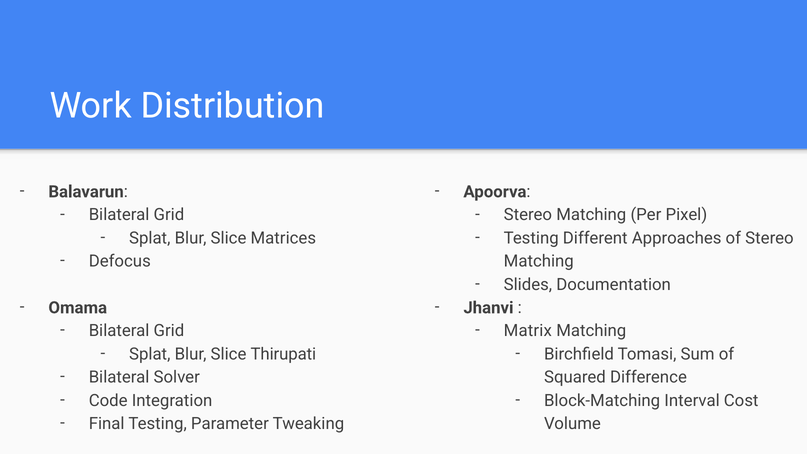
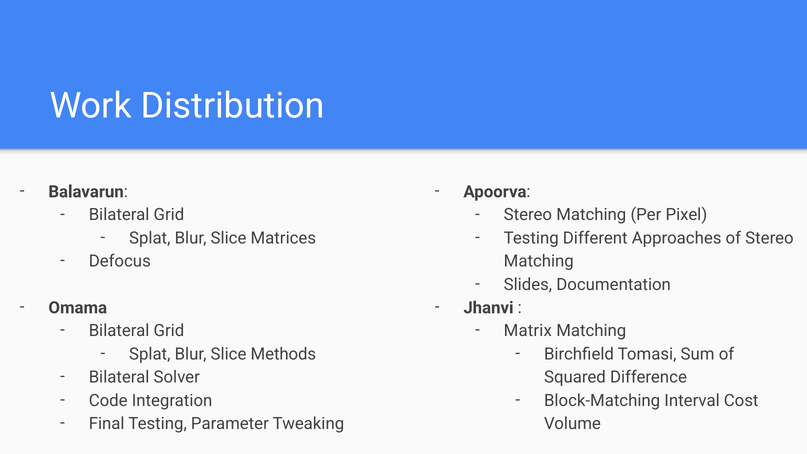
Thirupati: Thirupati -> Methods (283, 354)
